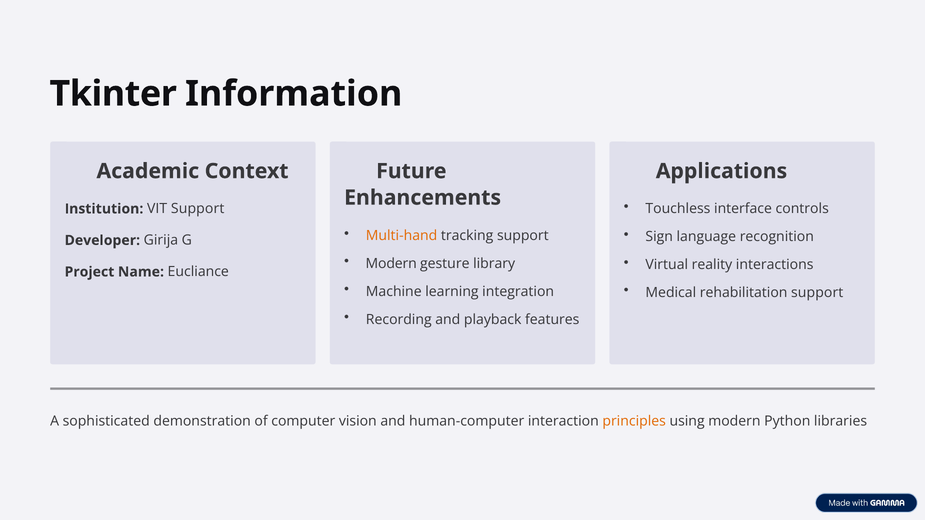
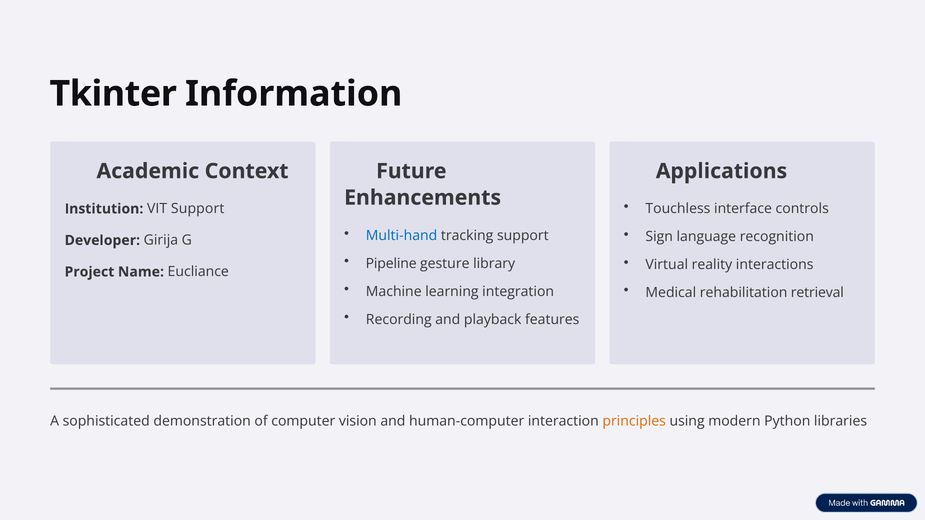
Multi-hand colour: orange -> blue (402, 236)
Modern: Modern -> Pipeline (391, 264)
rehabilitation support: support -> retrieval (817, 293)
